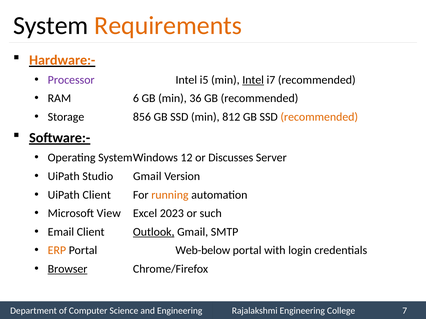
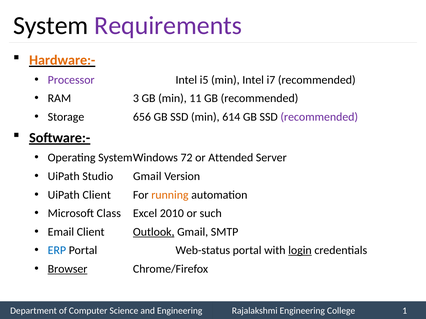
Requirements colour: orange -> purple (168, 26)
Intel underline: present -> none (253, 80)
6: 6 -> 3 (136, 99)
36: 36 -> 11 (195, 99)
856: 856 -> 656 (142, 117)
812: 812 -> 614 (231, 117)
recommended colour: orange -> purple (319, 117)
12: 12 -> 72 (187, 158)
Discusses: Discusses -> Attended (231, 158)
View: View -> Class (109, 214)
2023: 2023 -> 2010 (172, 214)
ERP colour: orange -> blue (57, 251)
Web-below: Web-below -> Web-status (203, 251)
login underline: none -> present (300, 251)
7: 7 -> 1 (405, 311)
